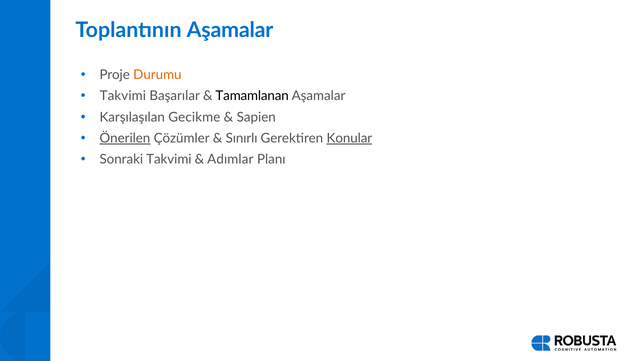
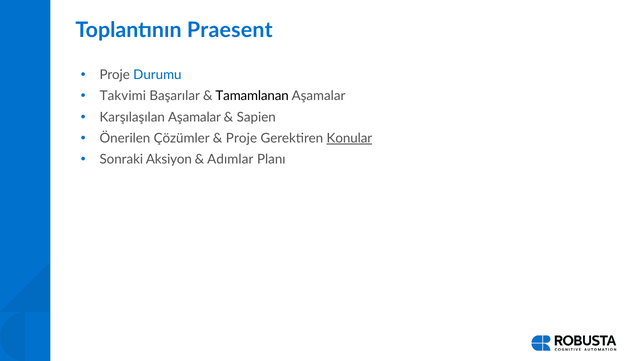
Toplantının Aşamalar: Aşamalar -> Praesent (230, 30)
Durumu colour: orange -> blue (157, 75)
Karşılaşılan Gecikme: Gecikme -> Aşamalar (194, 117)
Önerilen underline: present -> none (125, 138)
Sınırlı: Sınırlı -> Proje (241, 138)
Sonraki Takvimi: Takvimi -> Aksiyon (169, 159)
